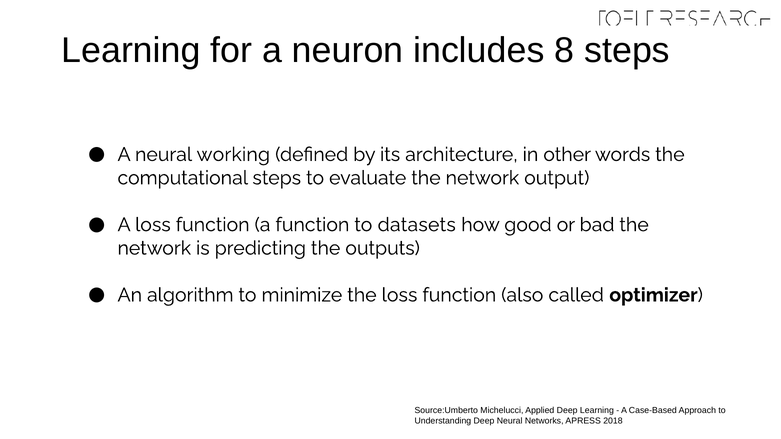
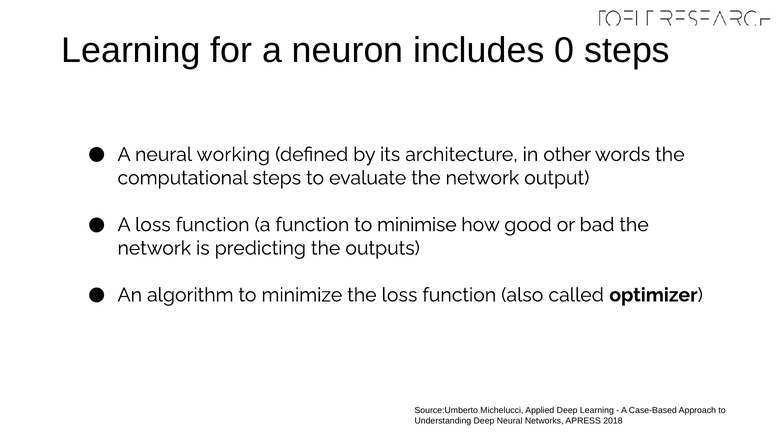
8: 8 -> 0 (564, 50)
datasets: datasets -> minimise (417, 225)
